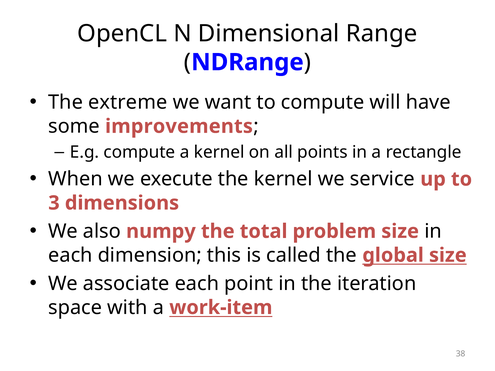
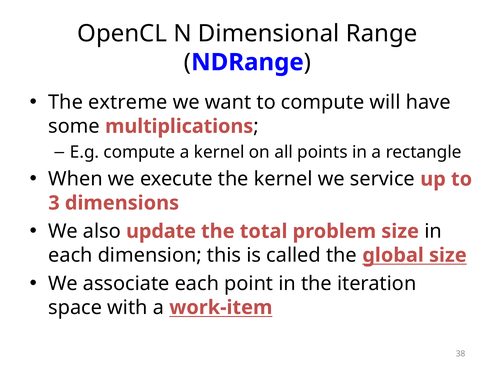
improvements: improvements -> multiplications (179, 126)
numpy: numpy -> update (161, 231)
